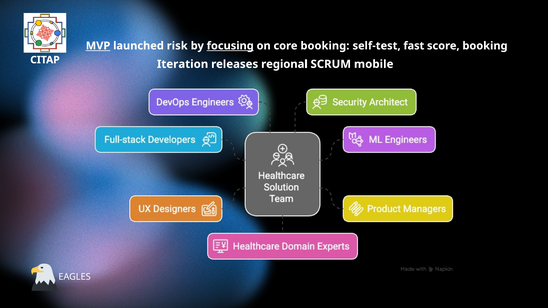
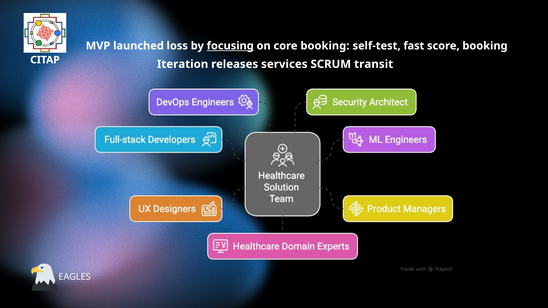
MVP underline: present -> none (98, 46)
risk: risk -> loss (177, 46)
regional: regional -> services (284, 64)
mobile: mobile -> transit (374, 64)
